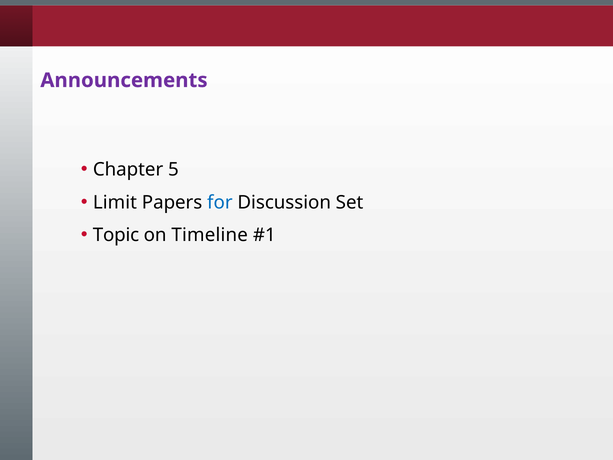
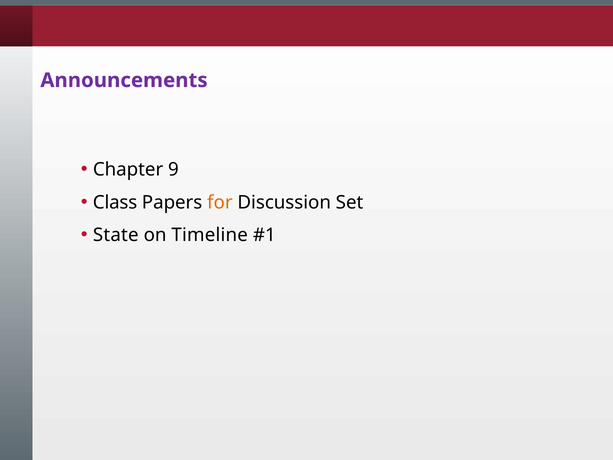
5: 5 -> 9 (173, 170)
Limit: Limit -> Class (115, 202)
for colour: blue -> orange (220, 202)
Topic: Topic -> State (116, 235)
